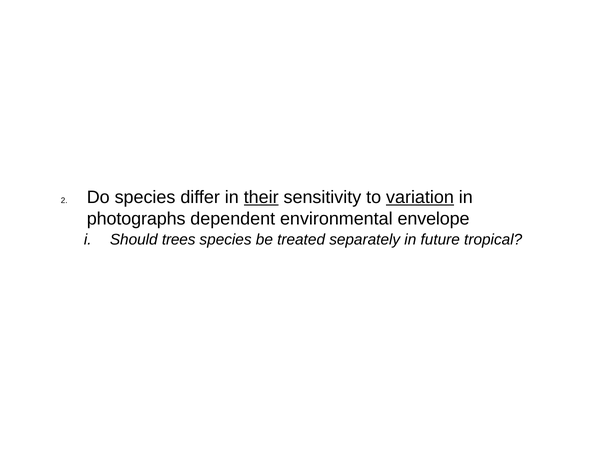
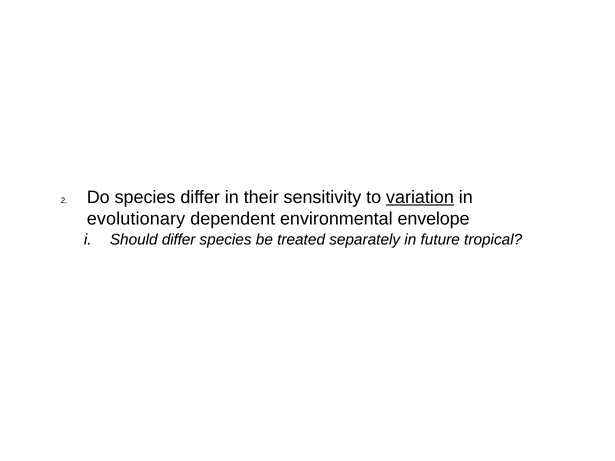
their underline: present -> none (261, 197)
photographs: photographs -> evolutionary (136, 219)
Should trees: trees -> differ (179, 240)
